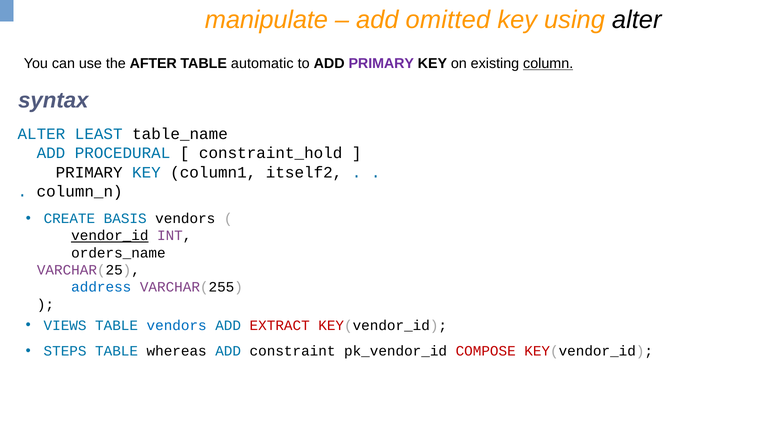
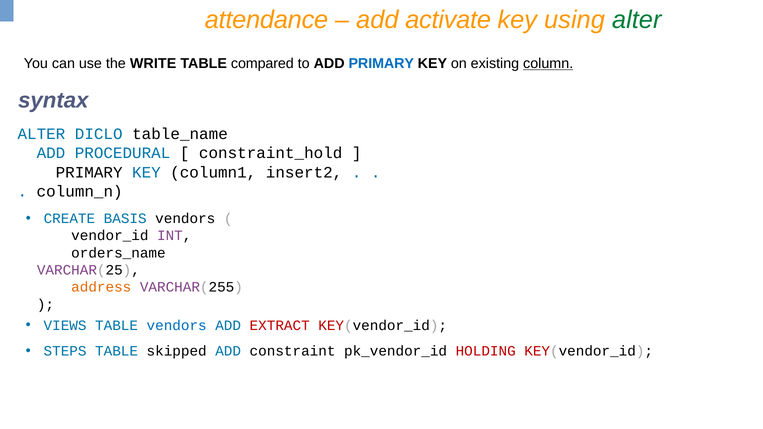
manipulate: manipulate -> attendance (266, 20)
omitted: omitted -> activate (448, 20)
alter colour: black -> green (637, 20)
AFTER: AFTER -> WRITE (153, 64)
automatic: automatic -> compared (262, 64)
PRIMARY colour: purple -> blue (381, 64)
LEAST: LEAST -> DICLO (99, 134)
itself2: itself2 -> insert2 (304, 172)
vendor_id underline: present -> none (110, 236)
address colour: blue -> orange (101, 287)
whereas: whereas -> skipped (177, 351)
COMPOSE: COMPOSE -> HOLDING (486, 351)
